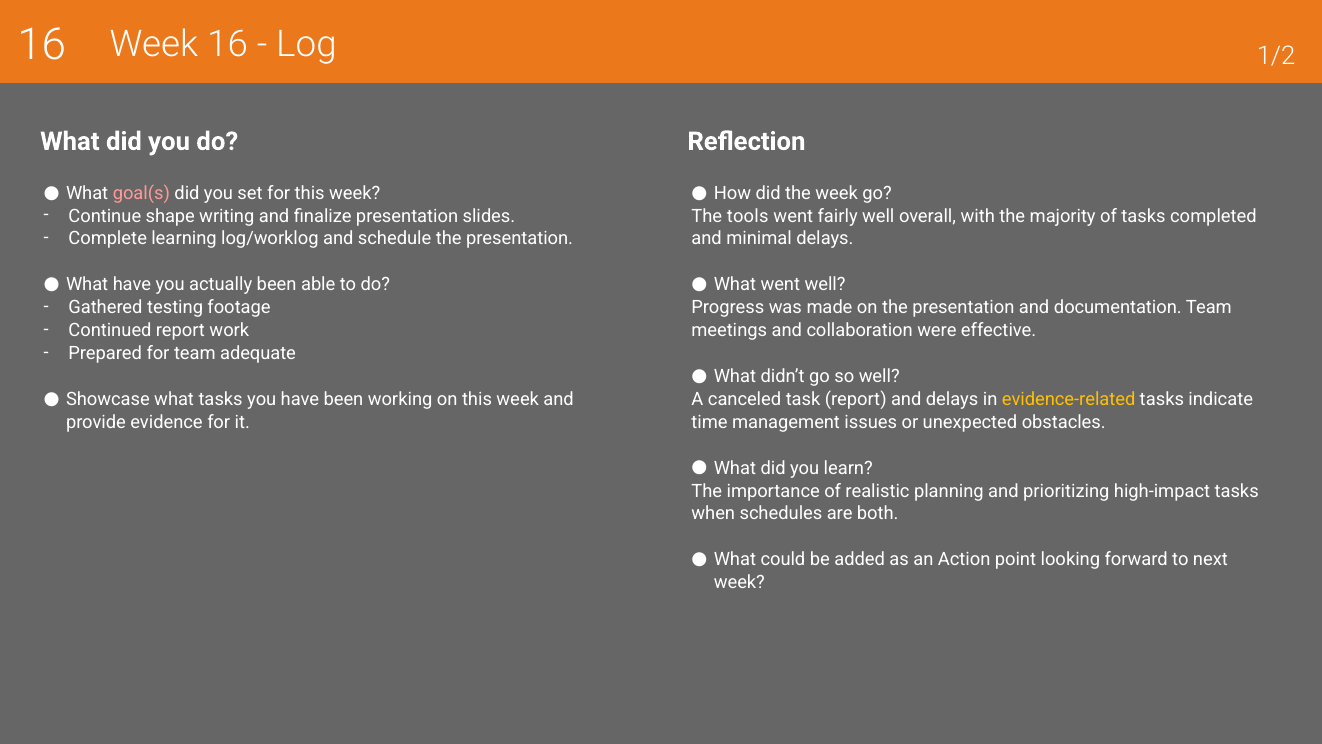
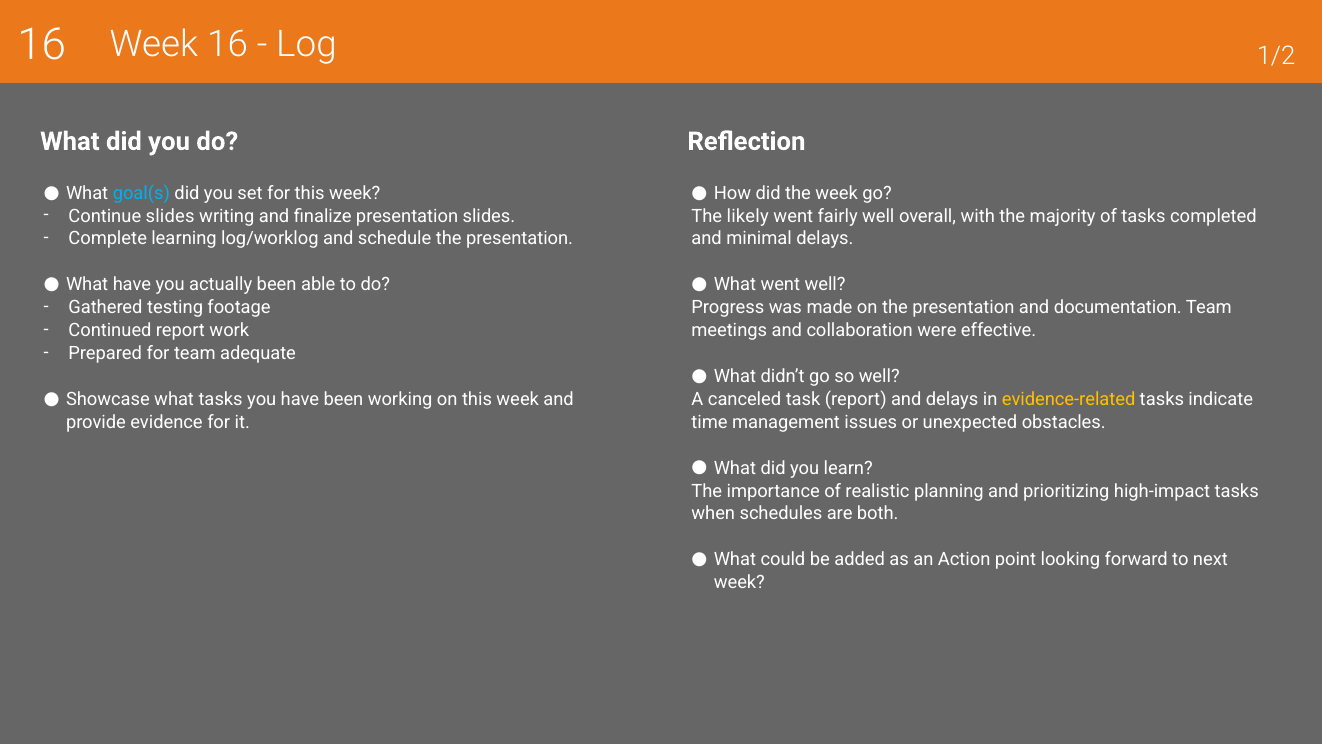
goal(s colour: pink -> light blue (141, 193)
Continue shape: shape -> slides (170, 216)
tools: tools -> likely (748, 216)
